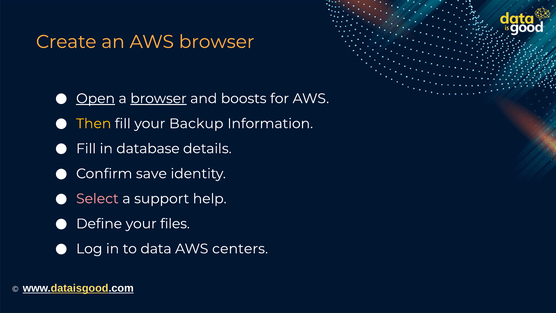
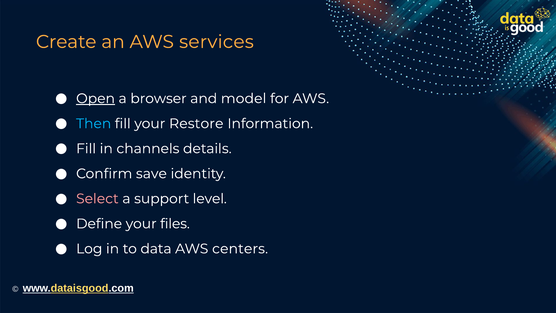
AWS browser: browser -> services (216, 42)
browser underline: present -> none (158, 98)
boosts: boosts -> model (244, 98)
Then colour: yellow -> light blue (94, 123)
Backup: Backup -> Restore (196, 123)
database: database -> channels (148, 149)
help: help -> level (210, 199)
